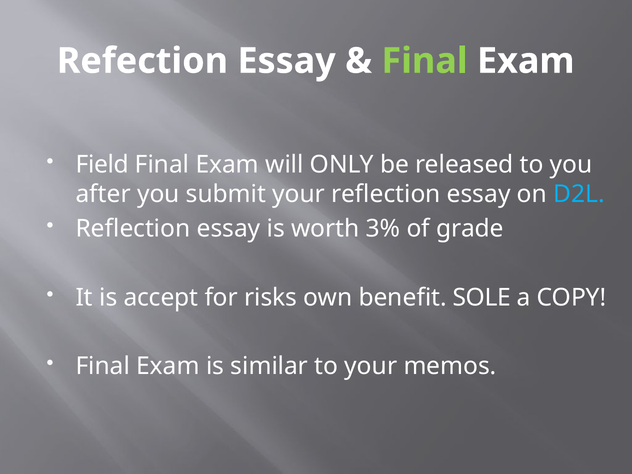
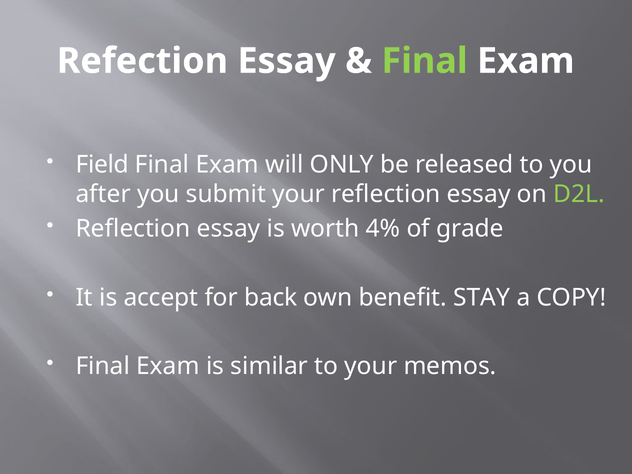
D2L colour: light blue -> light green (579, 194)
3%: 3% -> 4% (383, 229)
risks: risks -> back (271, 297)
SOLE: SOLE -> STAY (482, 297)
